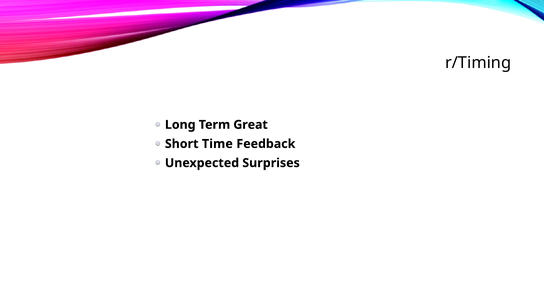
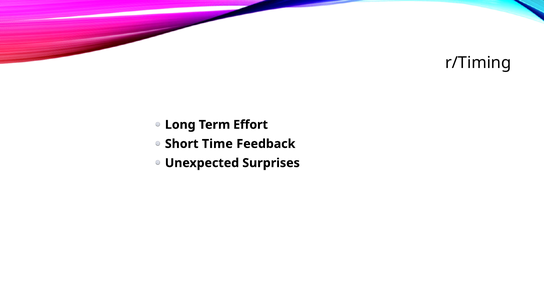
Great: Great -> Effort (251, 125)
